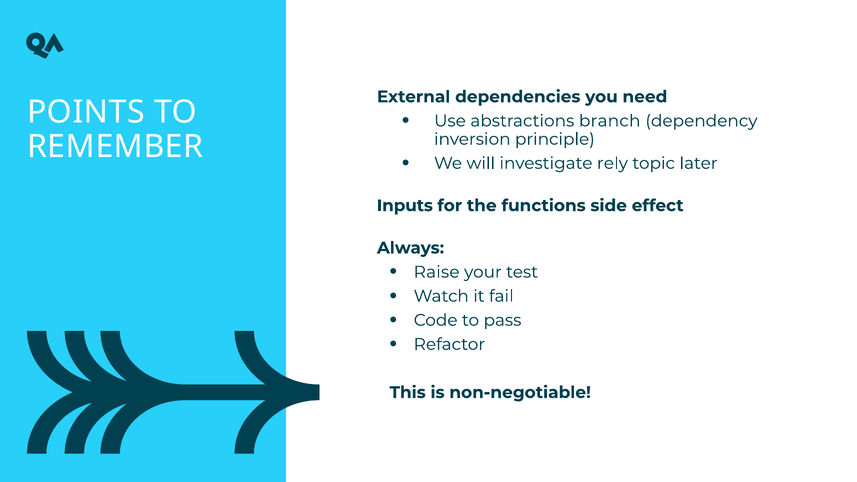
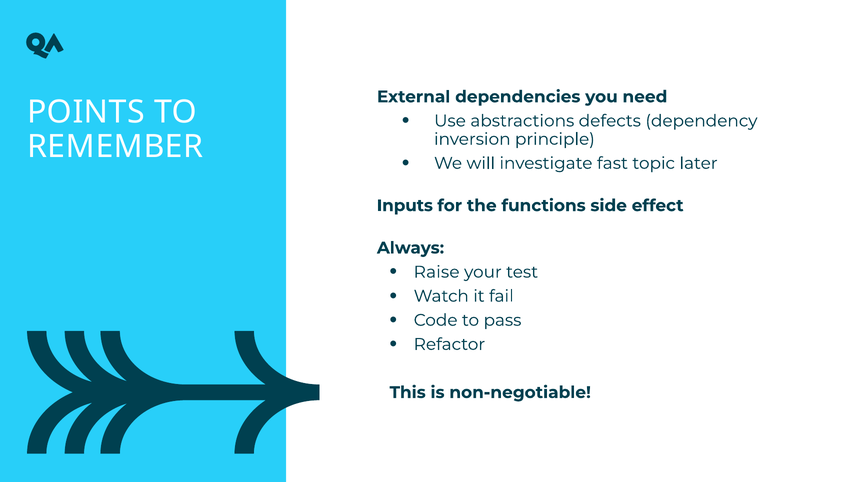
branch: branch -> defects (610, 121)
rely: rely -> fast (612, 163)
